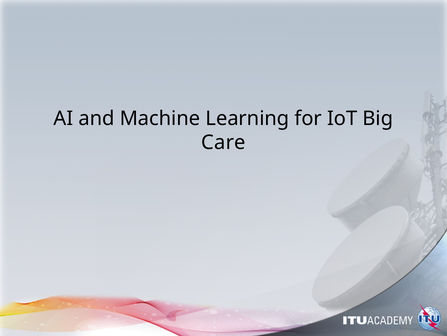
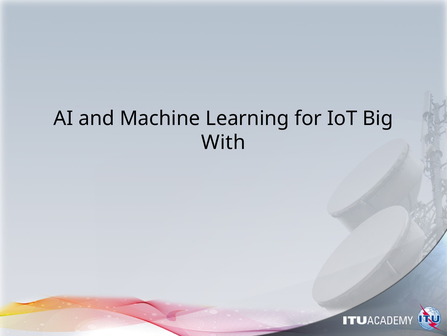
Care: Care -> With (223, 142)
